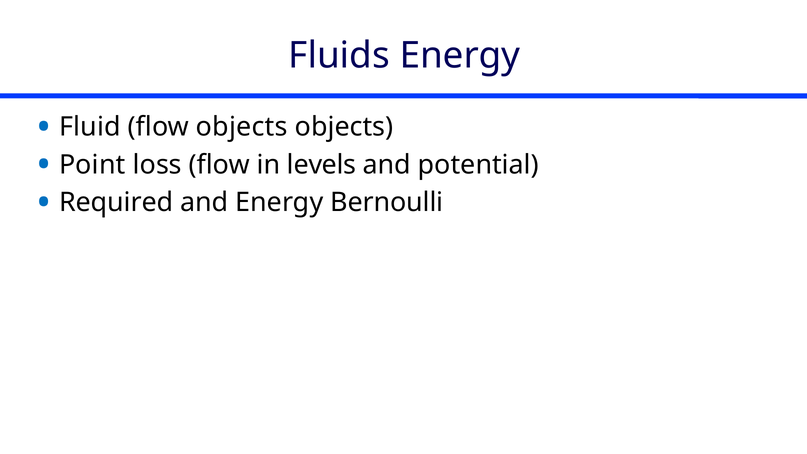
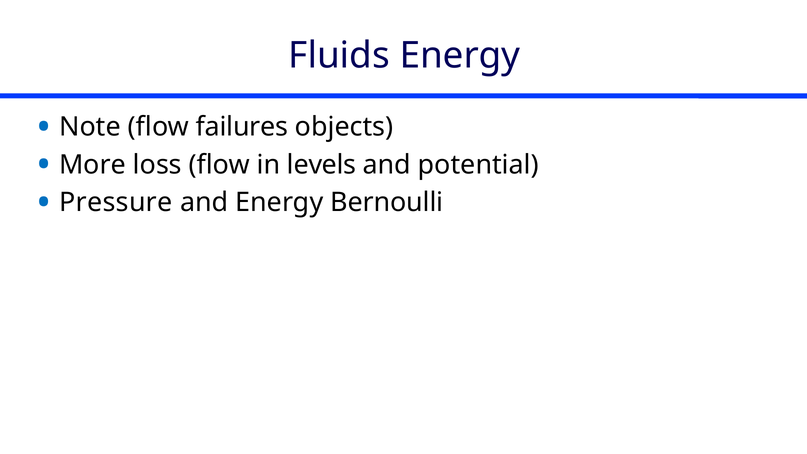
Fluid: Fluid -> Note (90, 127)
flow objects: objects -> failures (242, 127)
Point: Point -> More (92, 165)
Required: Required -> Pressure (116, 202)
